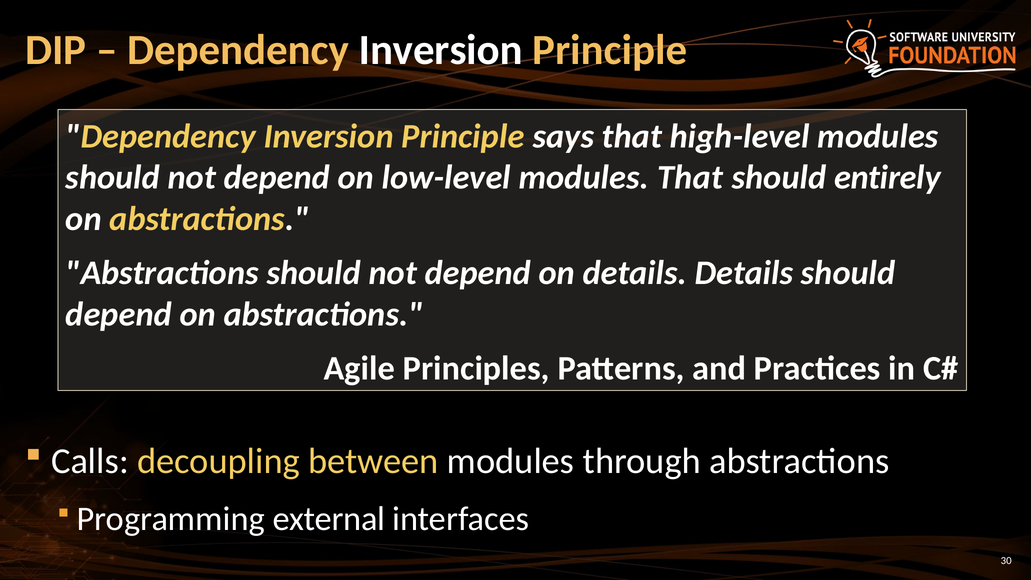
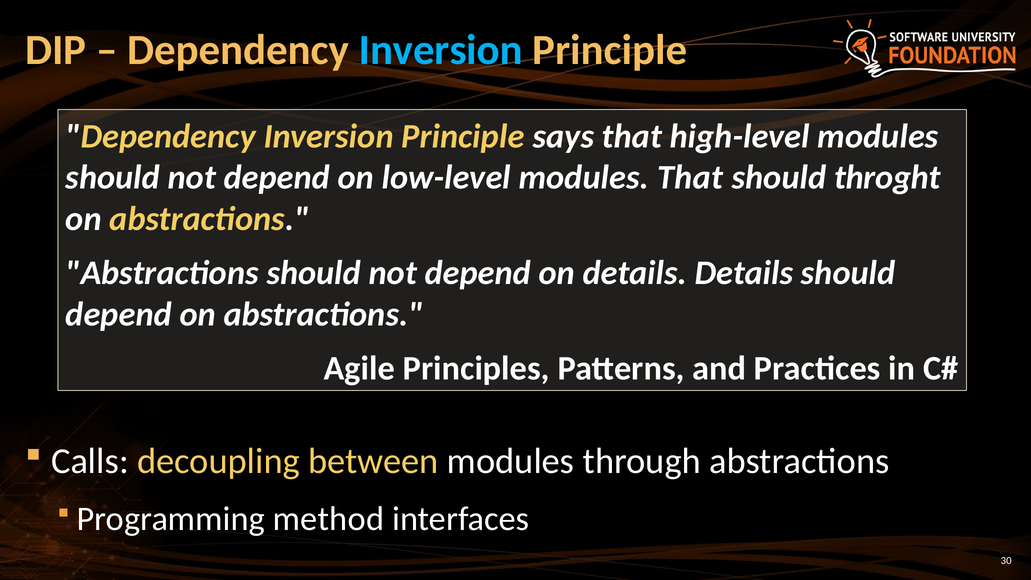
Inversion colour: white -> light blue (441, 50)
entirely: entirely -> throght (887, 178)
external: external -> method (328, 519)
